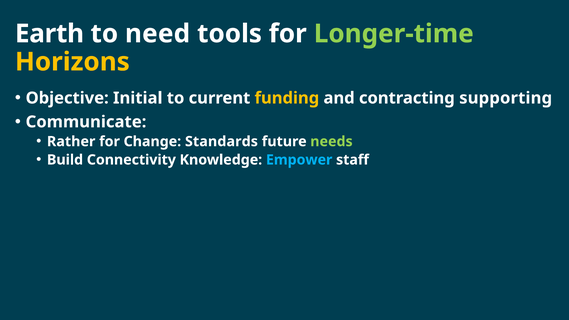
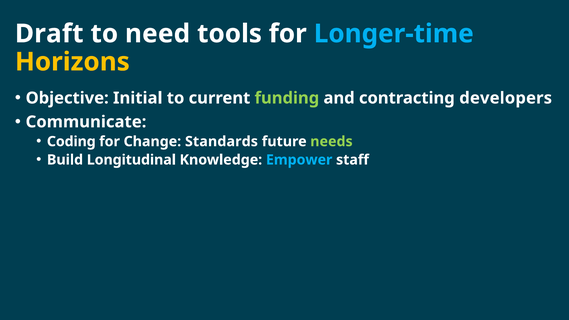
Earth: Earth -> Draft (49, 34)
Longer-time colour: light green -> light blue (394, 34)
funding colour: yellow -> light green (287, 98)
supporting: supporting -> developers (506, 98)
Rather: Rather -> Coding (71, 142)
Connectivity: Connectivity -> Longitudinal (131, 160)
